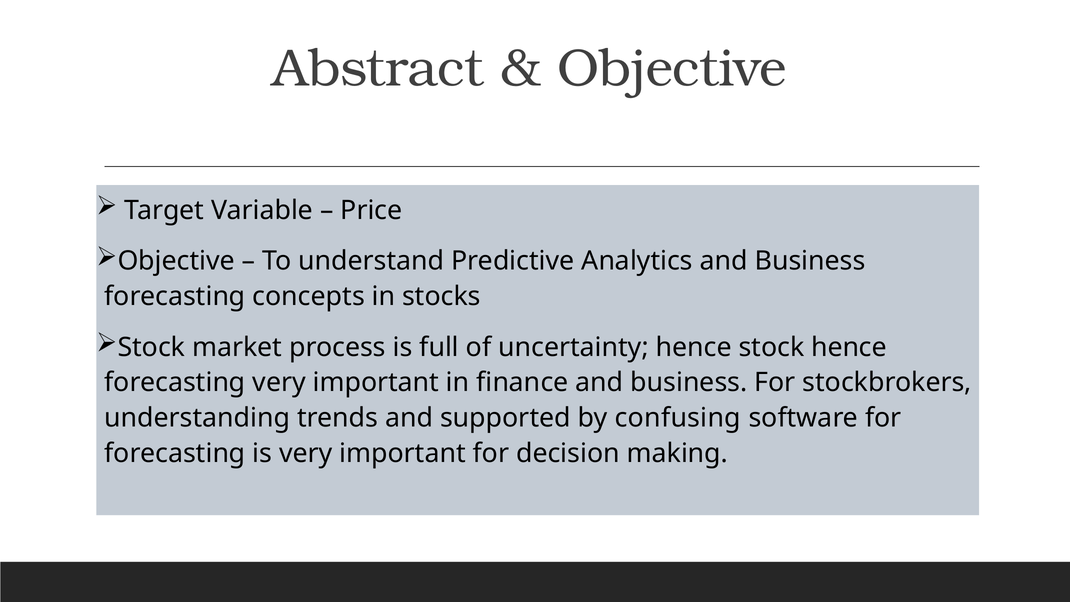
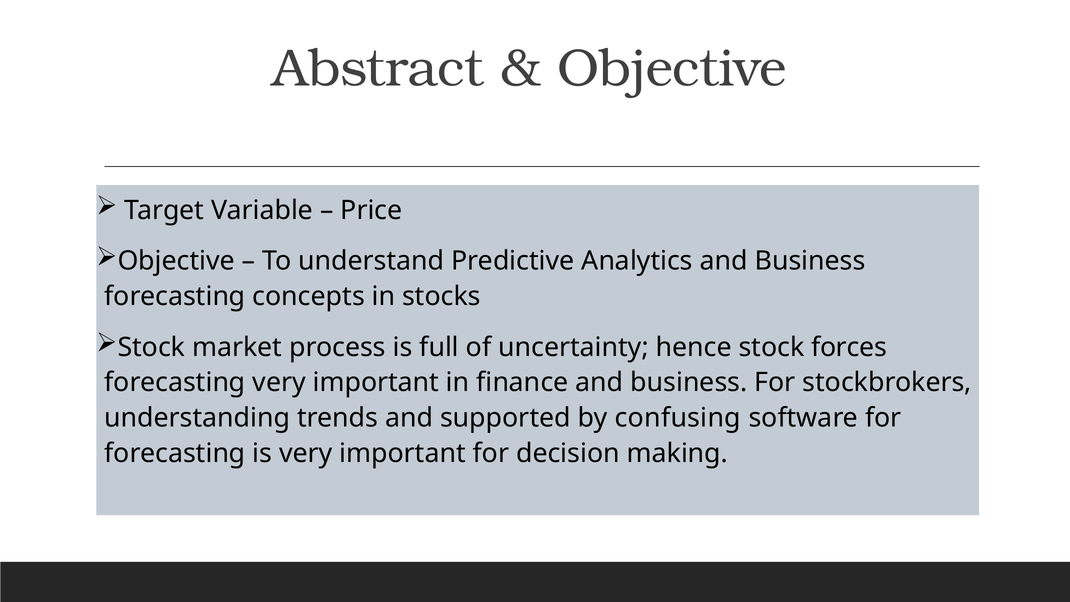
stock hence: hence -> forces (849, 347)
